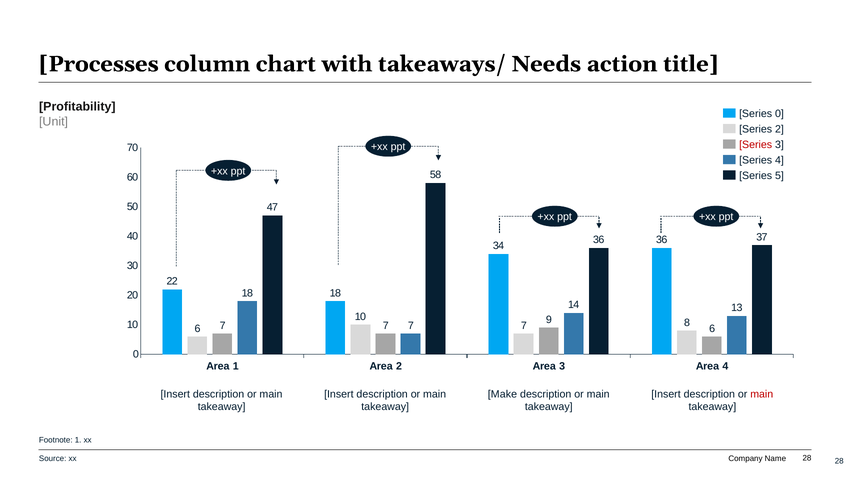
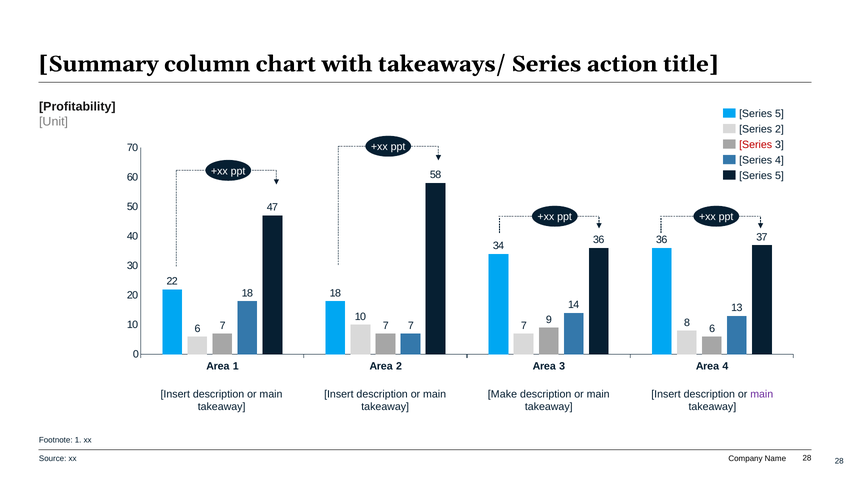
Processes: Processes -> Summary (99, 64)
takeaways/ Needs: Needs -> Series (546, 64)
0: 0 -> 5 (779, 114)
main colour: red -> purple (762, 394)
